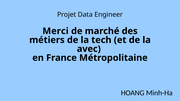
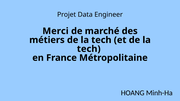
avec: avec -> tech (89, 49)
